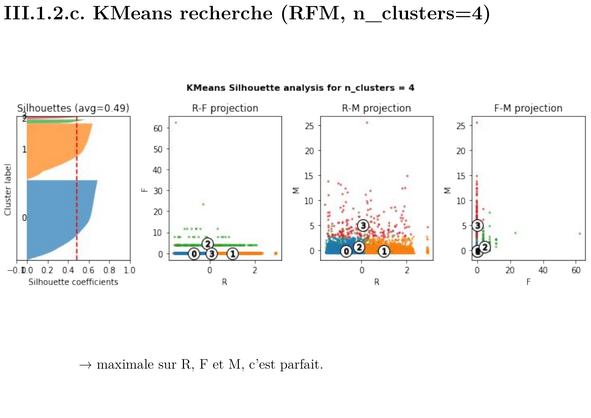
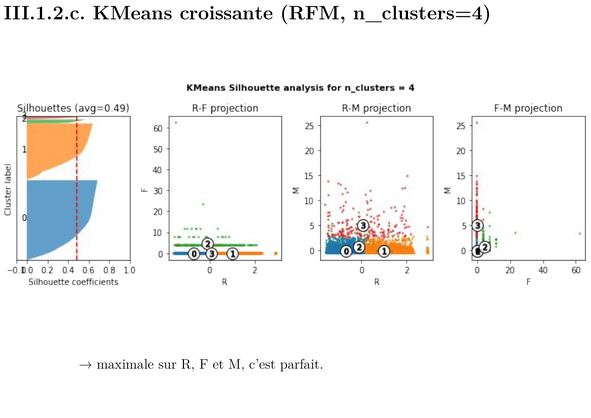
recherche: recherche -> croissante (226, 13)
